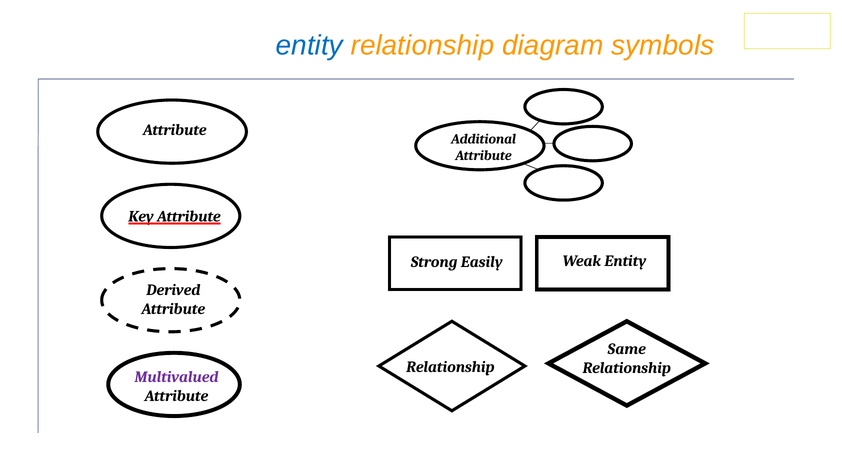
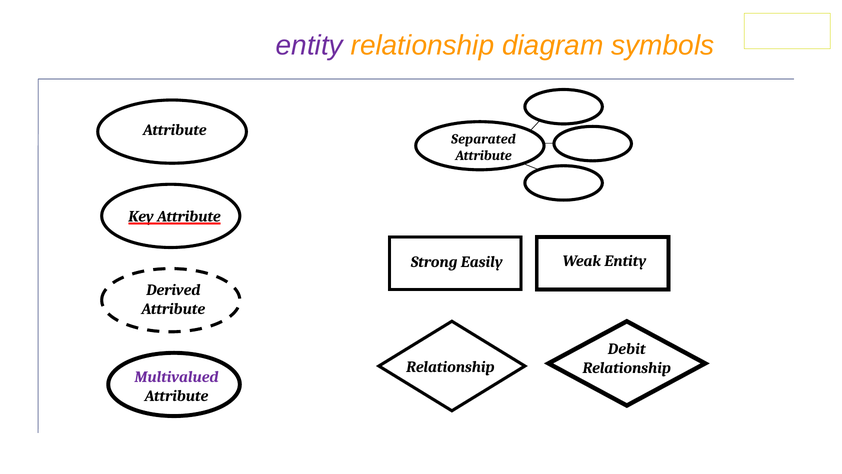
entity colour: blue -> purple (309, 46)
Additional: Additional -> Separated (483, 139)
Same: Same -> Debit (627, 349)
